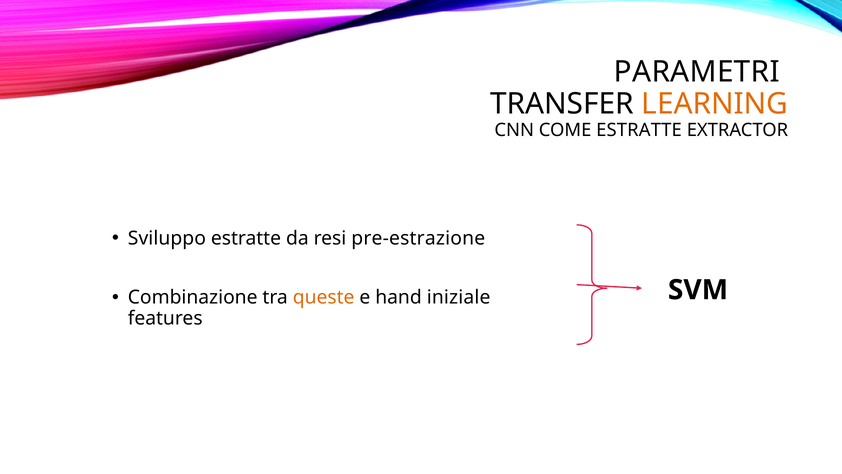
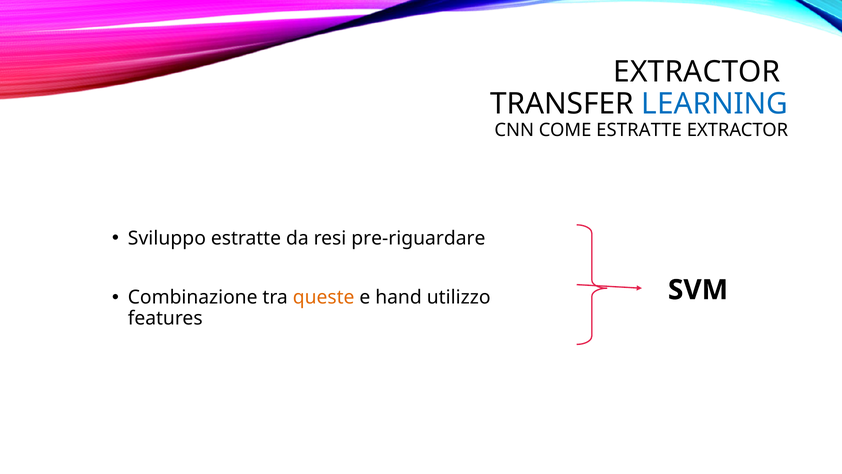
PARAMETRI: PARAMETRI -> EXTRACTOR (697, 72)
LEARNING colour: orange -> blue (715, 104)
pre-estrazione: pre-estrazione -> pre-riguardare (418, 238)
iniziale: iniziale -> utilizzo (459, 297)
